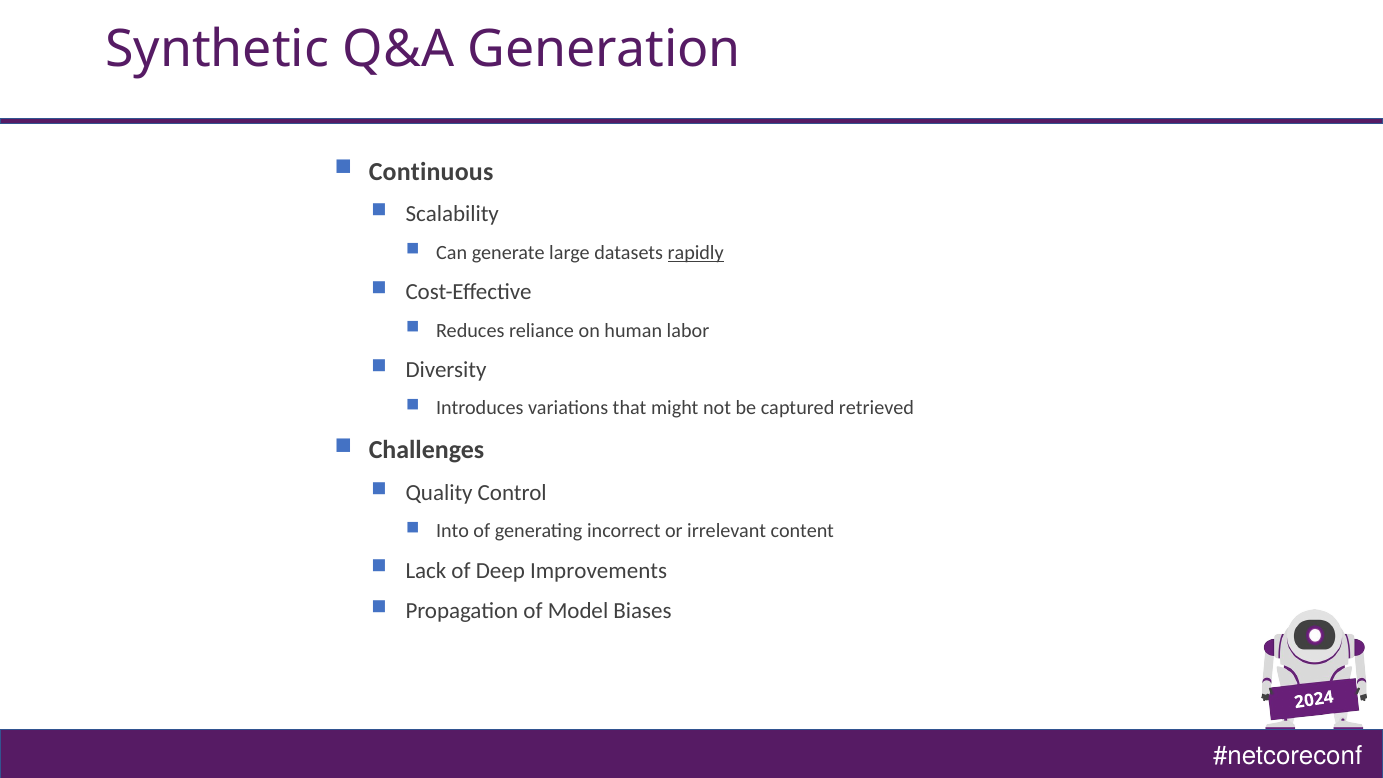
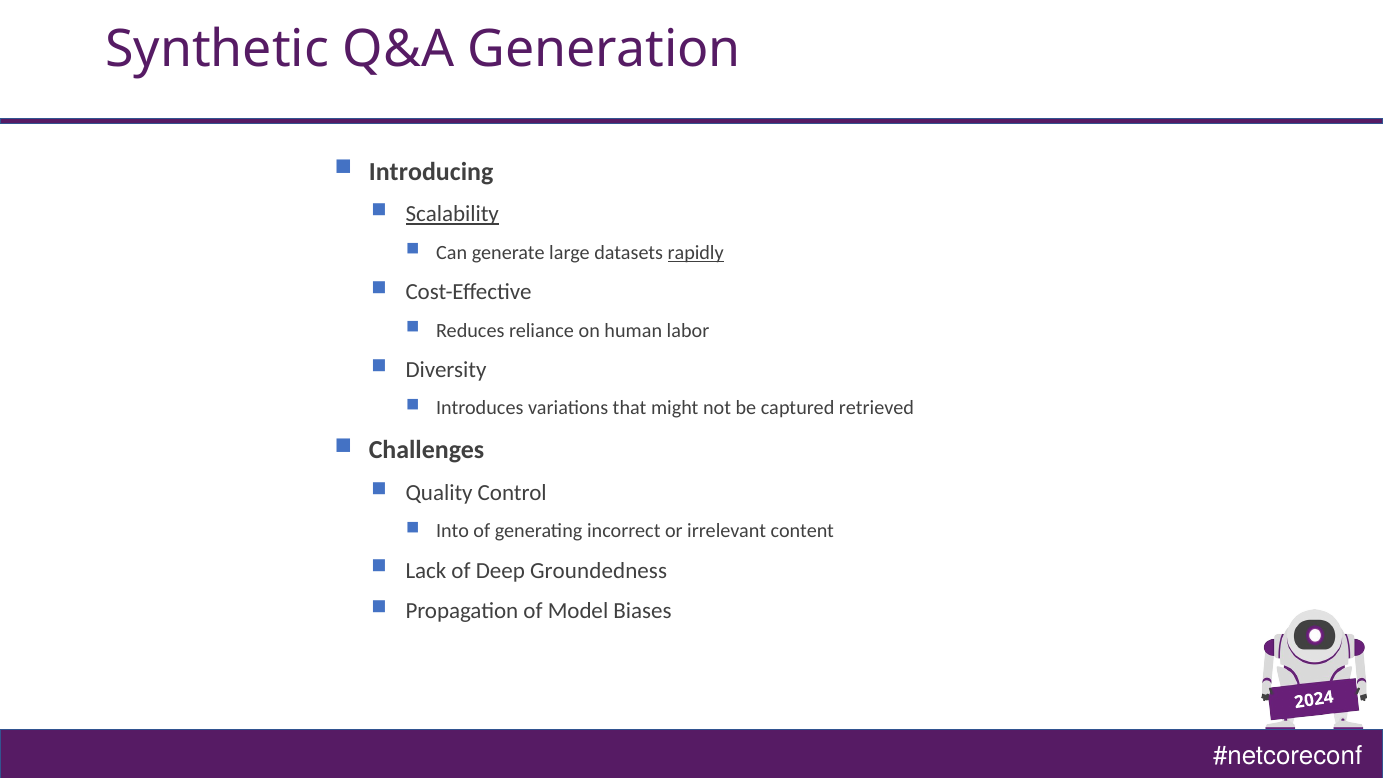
Continuous: Continuous -> Introducing (431, 172)
Scalability underline: none -> present (452, 214)
Improvements: Improvements -> Groundedness (599, 570)
